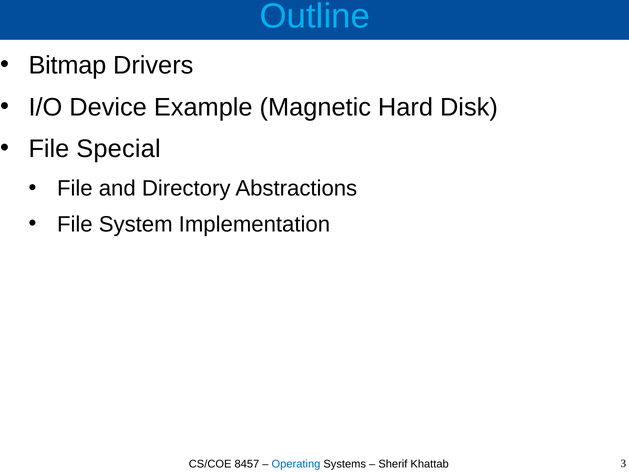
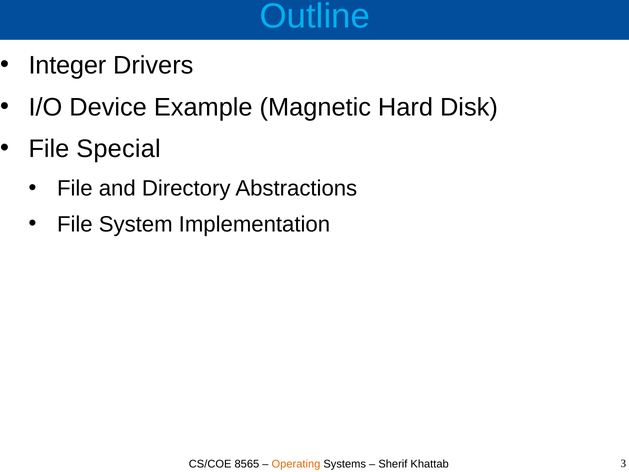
Bitmap: Bitmap -> Integer (67, 65)
8457: 8457 -> 8565 (247, 464)
Operating colour: blue -> orange (296, 464)
